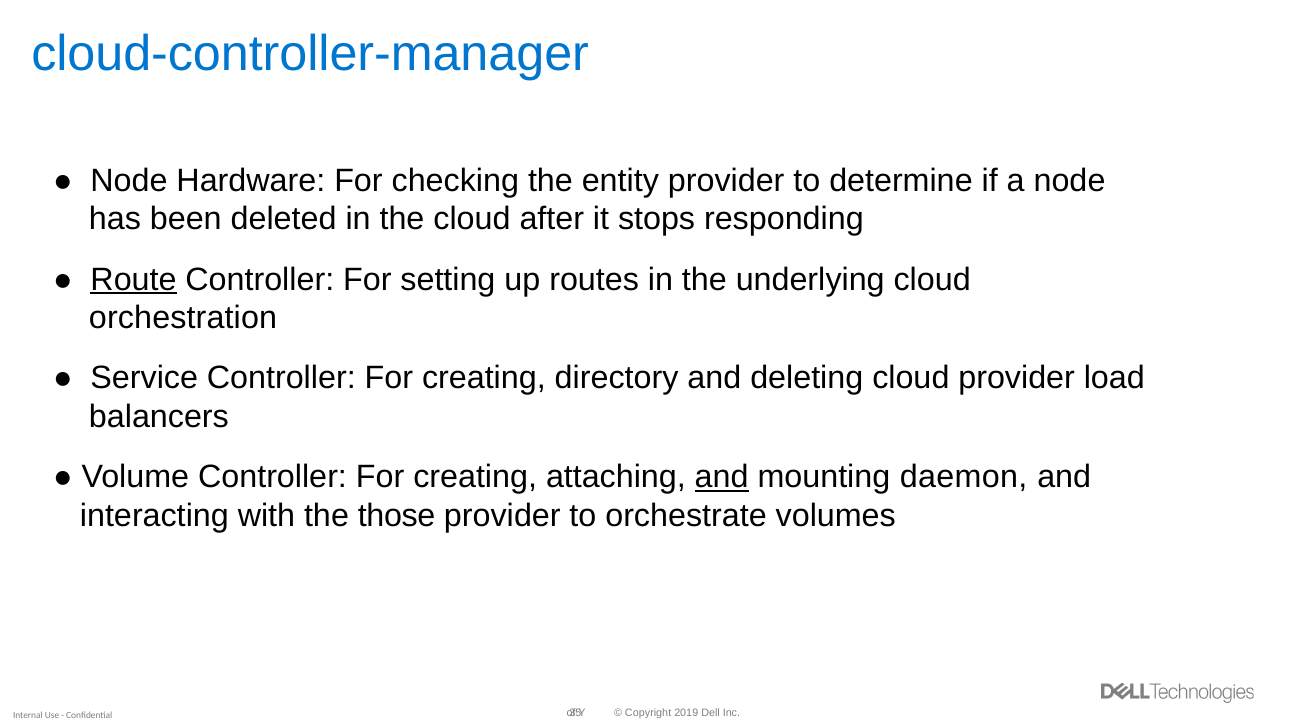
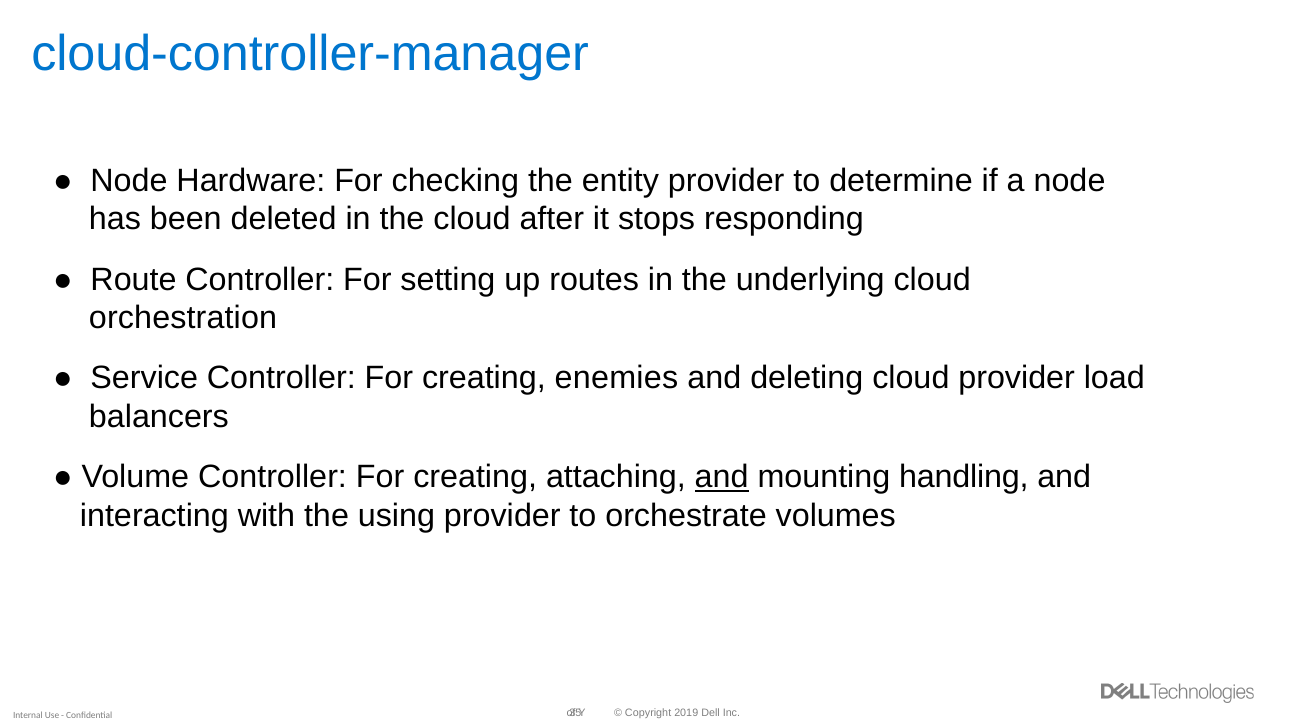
Route underline: present -> none (134, 279)
directory: directory -> enemies (616, 378)
daemon: daemon -> handling (964, 477)
those: those -> using (396, 516)
